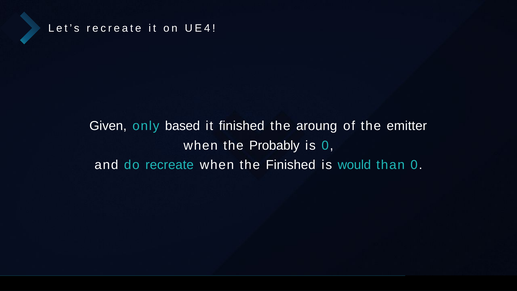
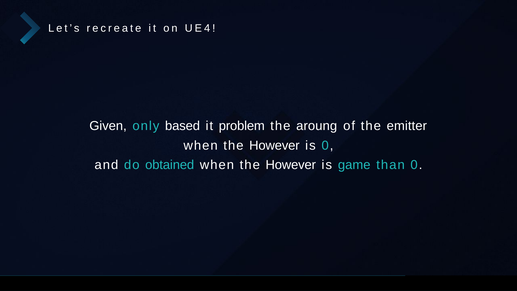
it finished: finished -> problem (242, 126)
Probably: Probably -> However (274, 145)
do recreate: recreate -> obtained (170, 165)
Finished: Finished -> However (291, 165)
would: would -> game (354, 165)
